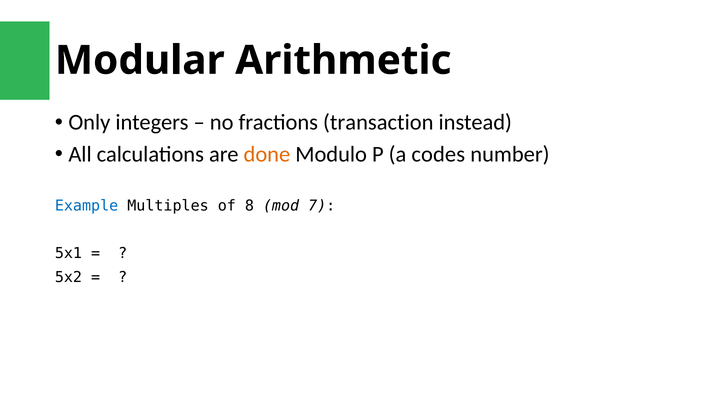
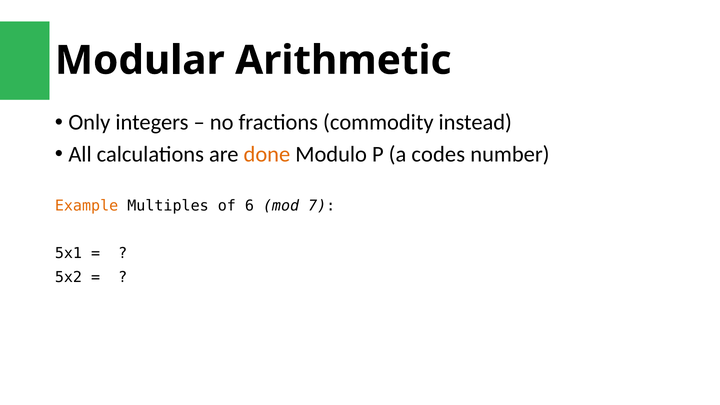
transaction: transaction -> commodity (378, 123)
Example colour: blue -> orange (87, 206)
8: 8 -> 6 (249, 206)
